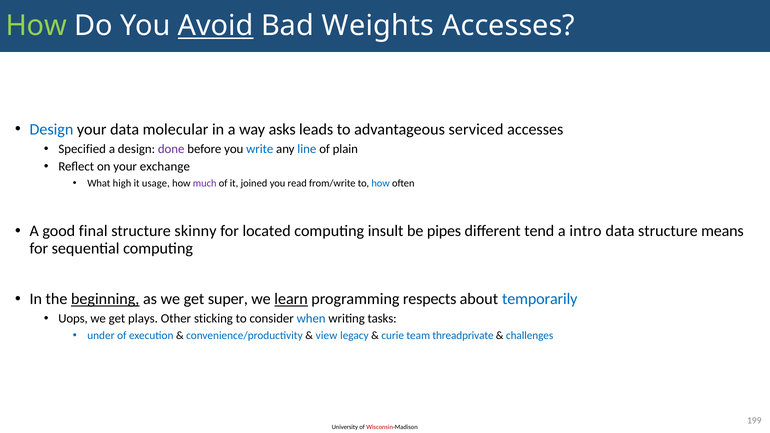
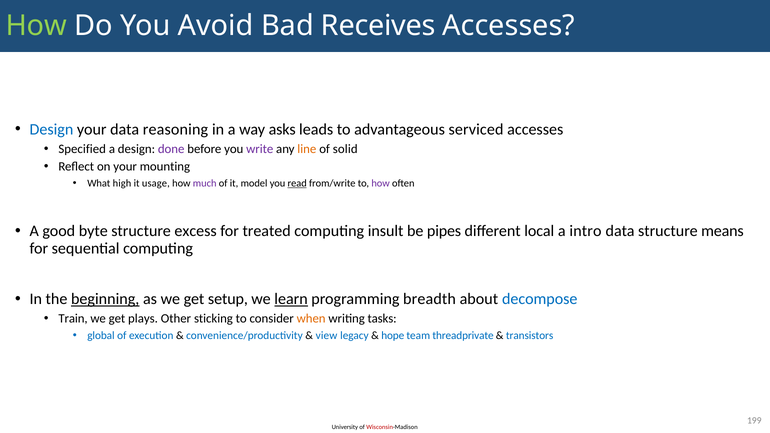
Avoid underline: present -> none (216, 26)
Weights: Weights -> Receives (378, 26)
molecular: molecular -> reasoning (175, 129)
write colour: blue -> purple (260, 149)
line colour: blue -> orange (307, 149)
plain: plain -> solid (345, 149)
exchange: exchange -> mounting (165, 167)
joined: joined -> model (254, 183)
read underline: none -> present (297, 183)
how colour: blue -> purple (381, 183)
final: final -> byte (93, 231)
skinny: skinny -> excess (196, 231)
located: located -> treated (267, 231)
tend: tend -> local (539, 231)
super: super -> setup (228, 299)
respects: respects -> breadth (430, 299)
temporarily: temporarily -> decompose (540, 299)
Uops: Uops -> Train (73, 319)
when colour: blue -> orange (311, 319)
under: under -> global (101, 336)
curie: curie -> hope (393, 336)
challenges: challenges -> transistors (530, 336)
